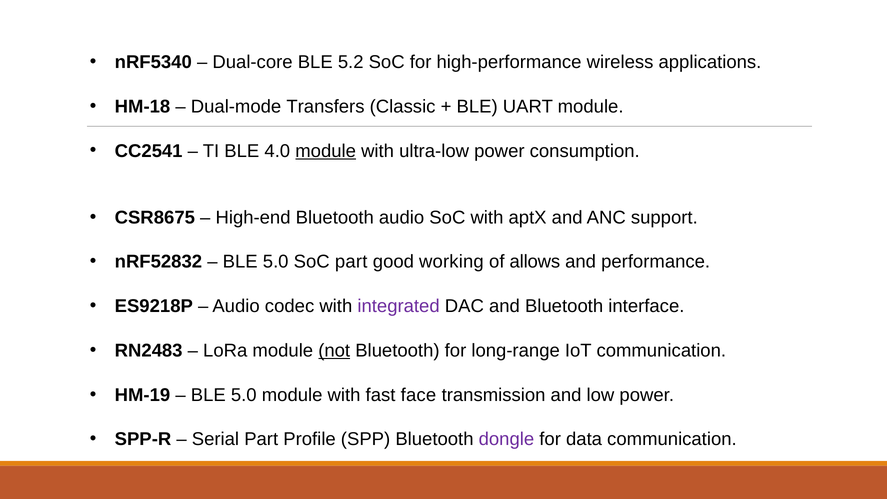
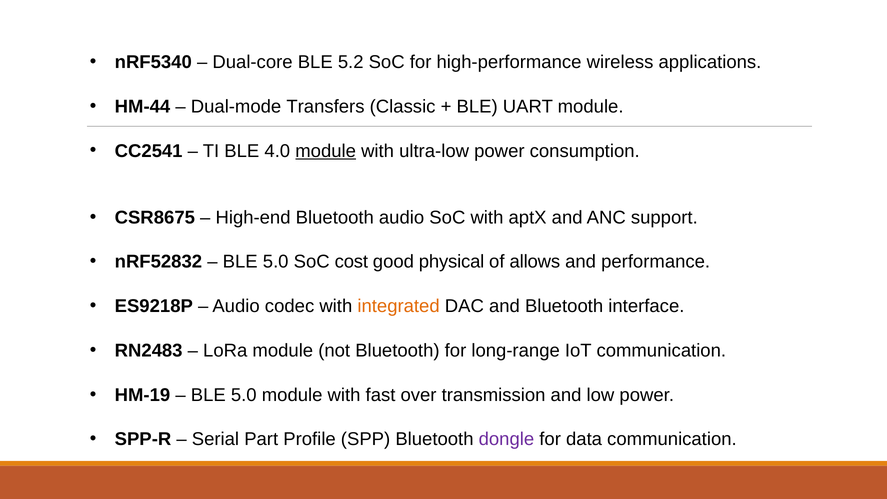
HM-18: HM-18 -> HM-44 (142, 107)
SoC part: part -> cost (351, 262)
working: working -> physical (452, 262)
integrated colour: purple -> orange (399, 306)
not underline: present -> none (334, 351)
face: face -> over (419, 395)
